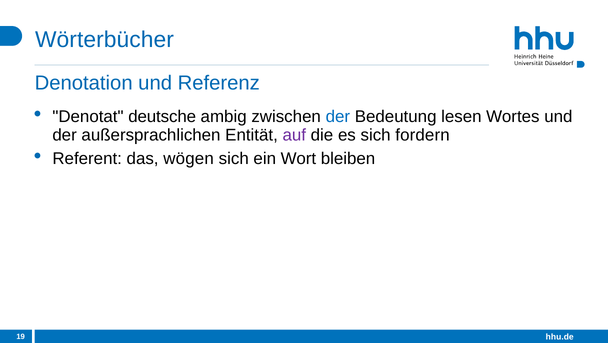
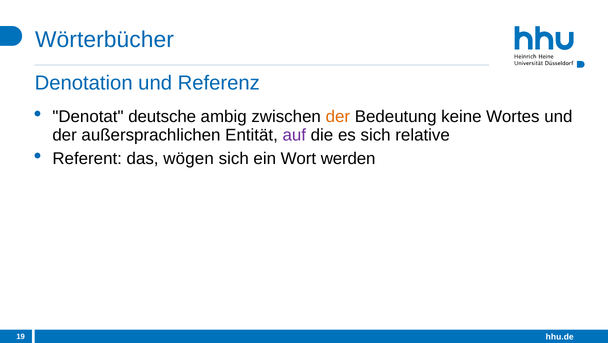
der colour: blue -> orange (338, 117)
lesen: lesen -> keine (461, 117)
fordern: fordern -> relative (423, 135)
bleiben: bleiben -> werden (348, 158)
